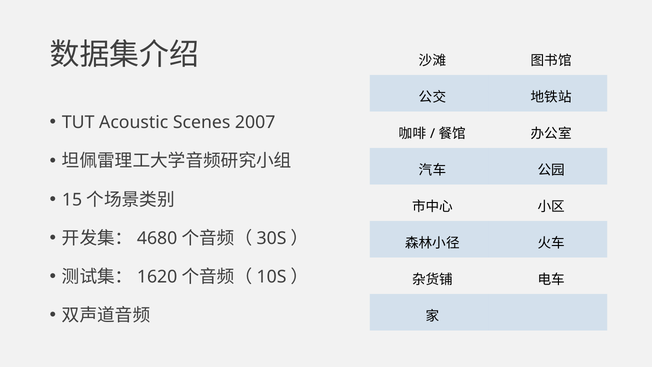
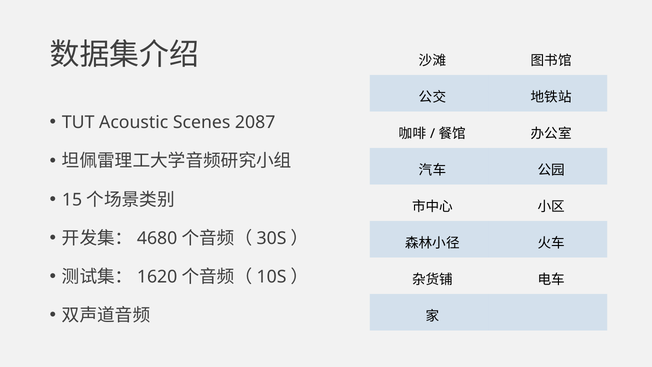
2007: 2007 -> 2087 (255, 122)
